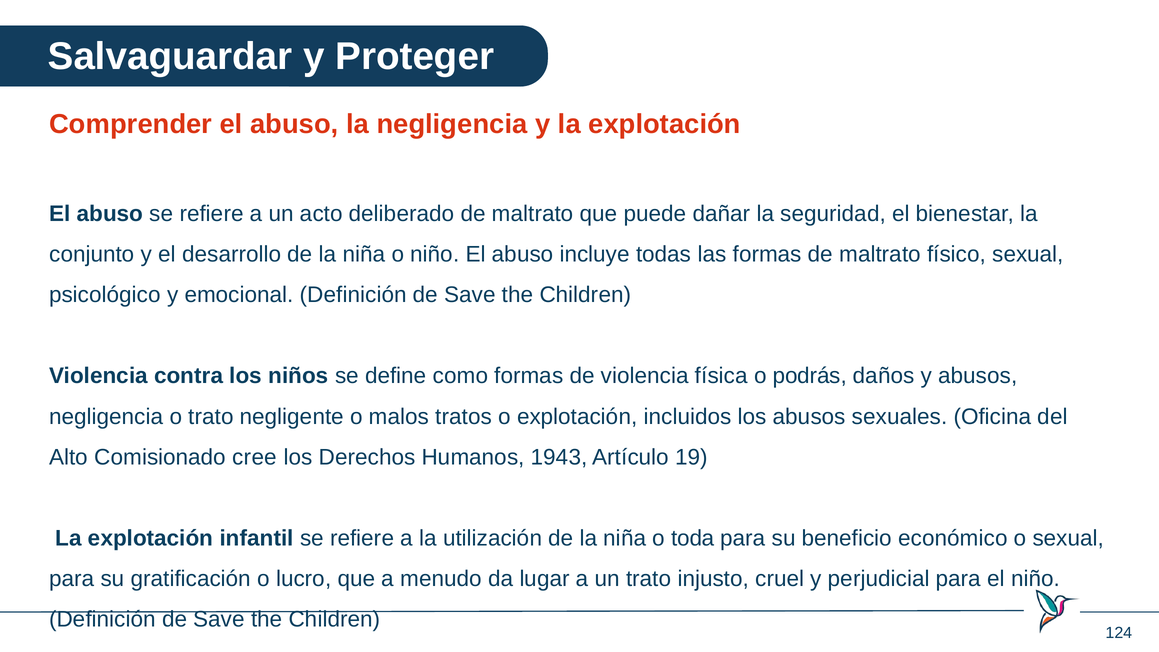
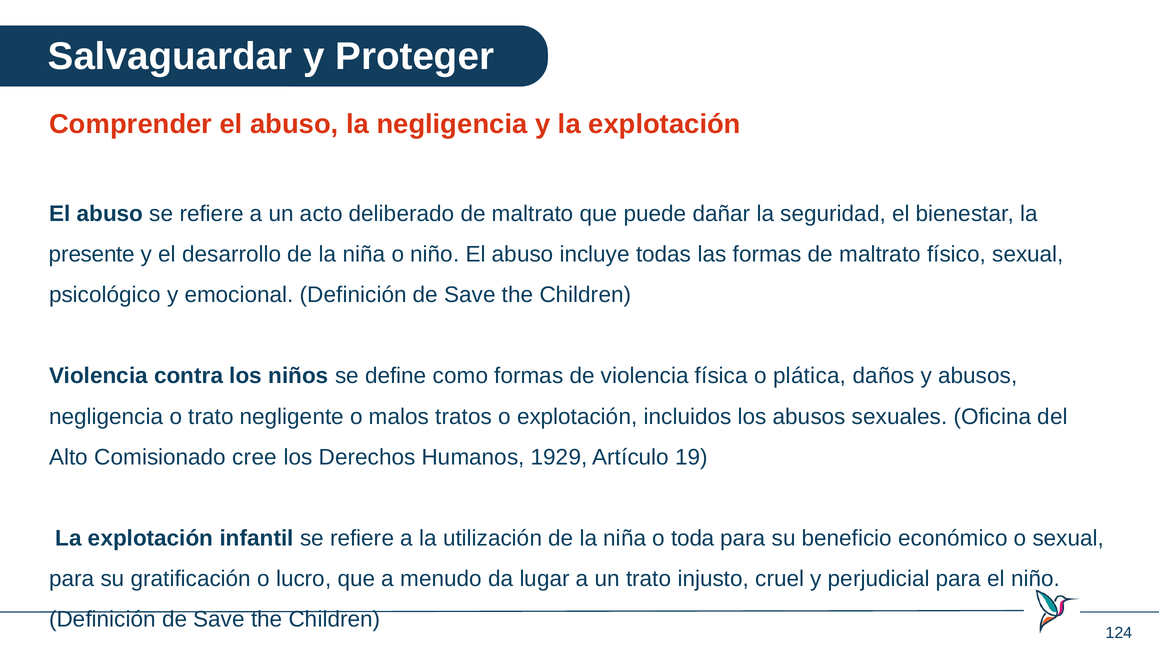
conjunto: conjunto -> presente (92, 254)
podrás: podrás -> plática (810, 376)
1943: 1943 -> 1929 (559, 457)
